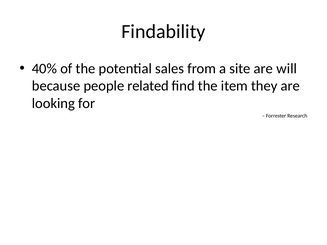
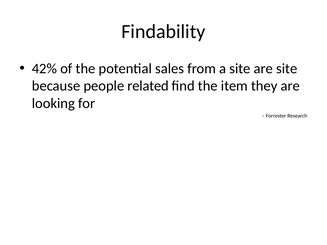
40%: 40% -> 42% (44, 69)
are will: will -> site (287, 69)
